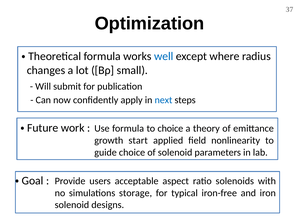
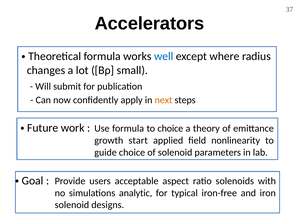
Optimization: Optimization -> Accelerators (149, 24)
next colour: blue -> orange (163, 100)
storage: storage -> analytic (136, 193)
